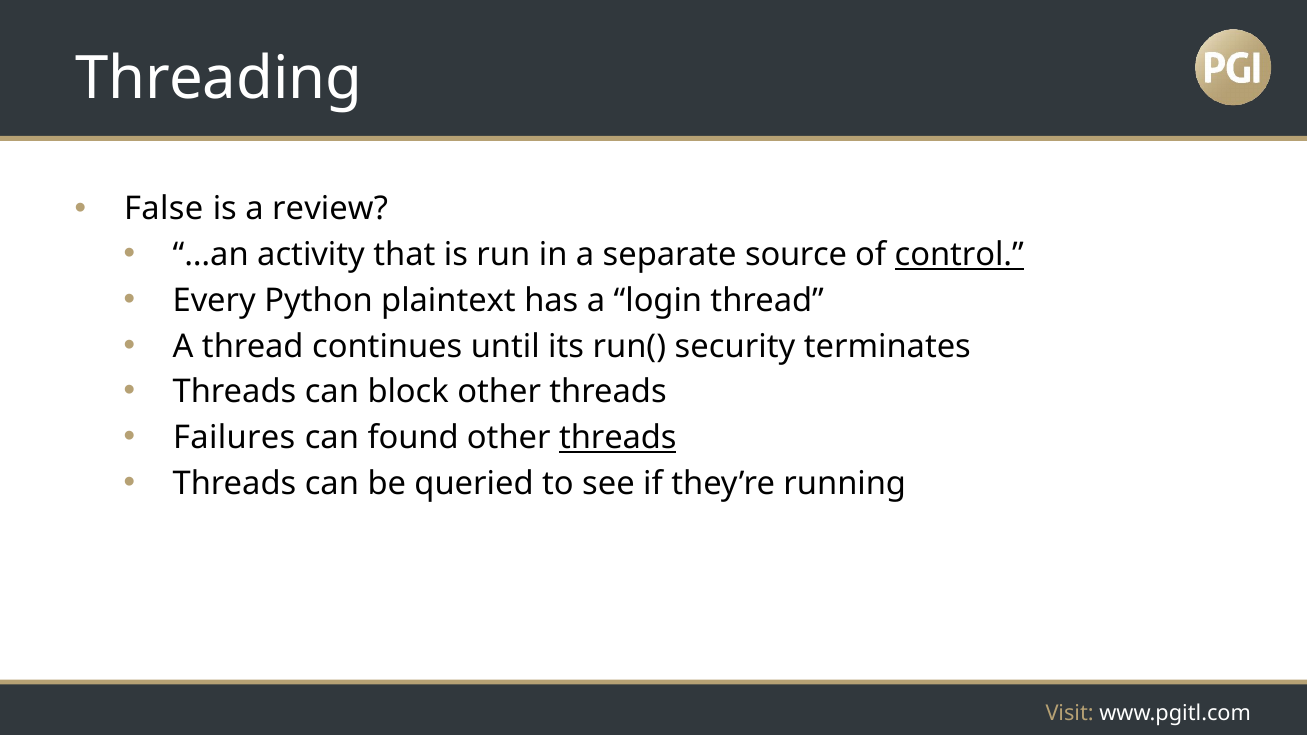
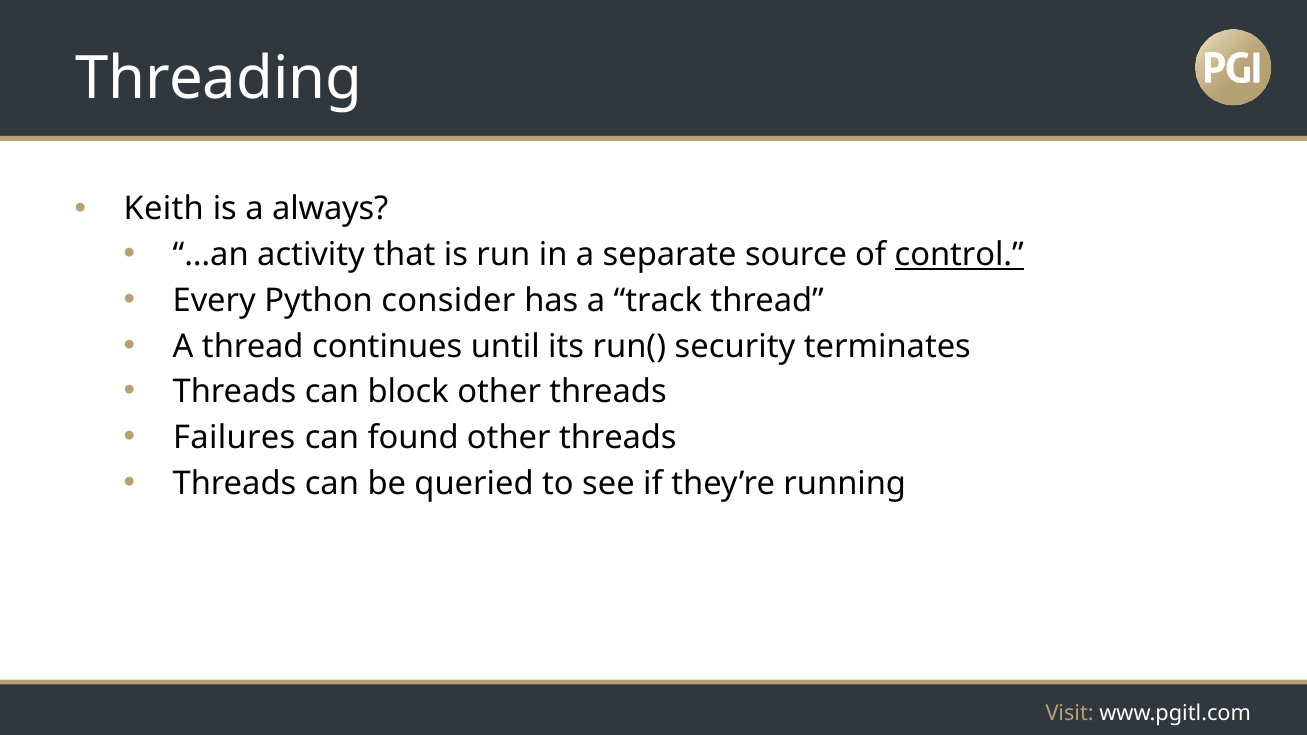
False: False -> Keith (164, 209)
review: review -> always (330, 209)
plaintext: plaintext -> consider (448, 301)
login: login -> track (658, 301)
threads underline: present -> none (618, 438)
